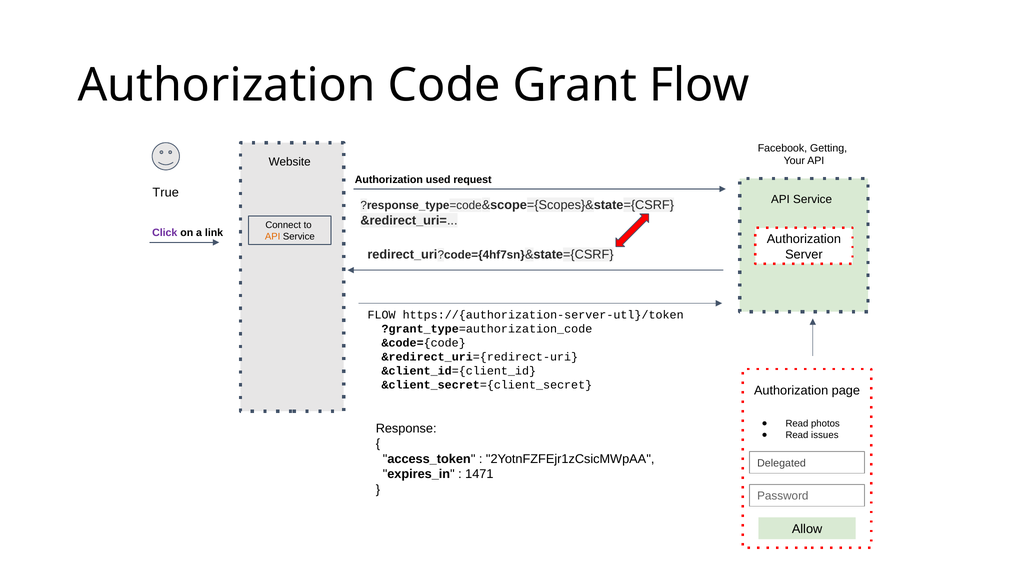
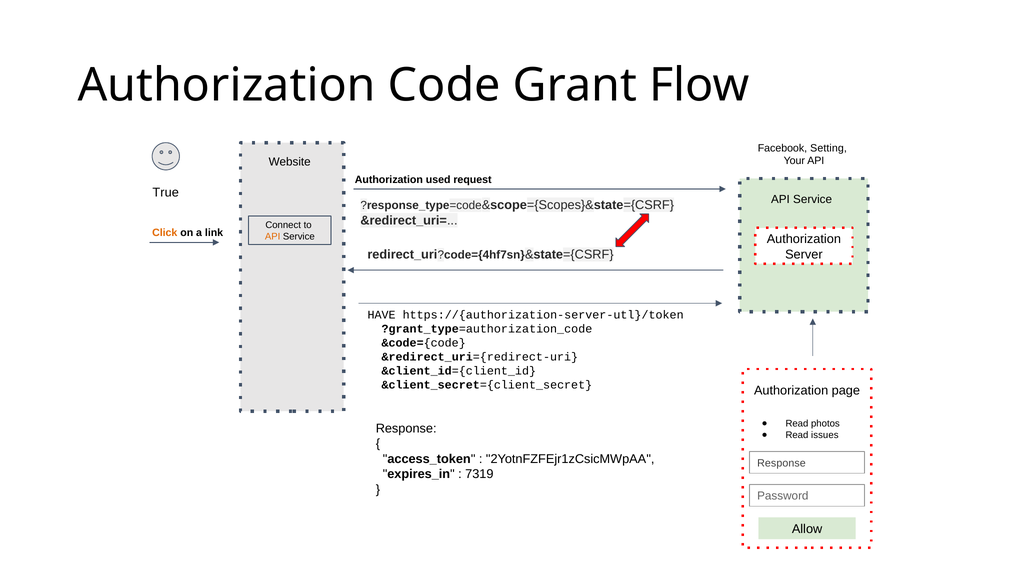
Getting: Getting -> Setting (829, 148)
Click colour: purple -> orange (165, 233)
FLOW: FLOW -> HAVE (382, 315)
Delegated: Delegated -> Response (781, 463)
1471: 1471 -> 7319 (479, 474)
